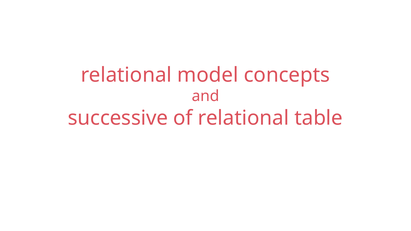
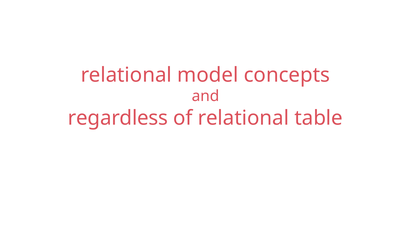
successive: successive -> regardless (118, 118)
